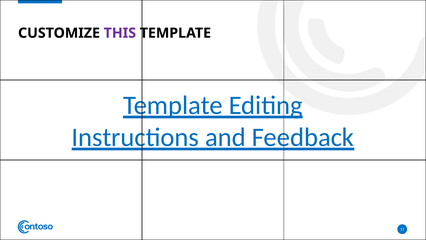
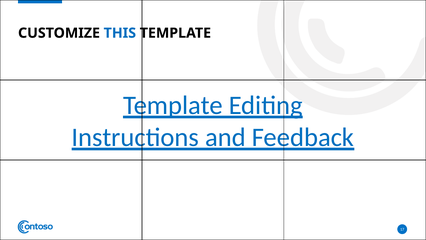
THIS colour: purple -> blue (120, 33)
